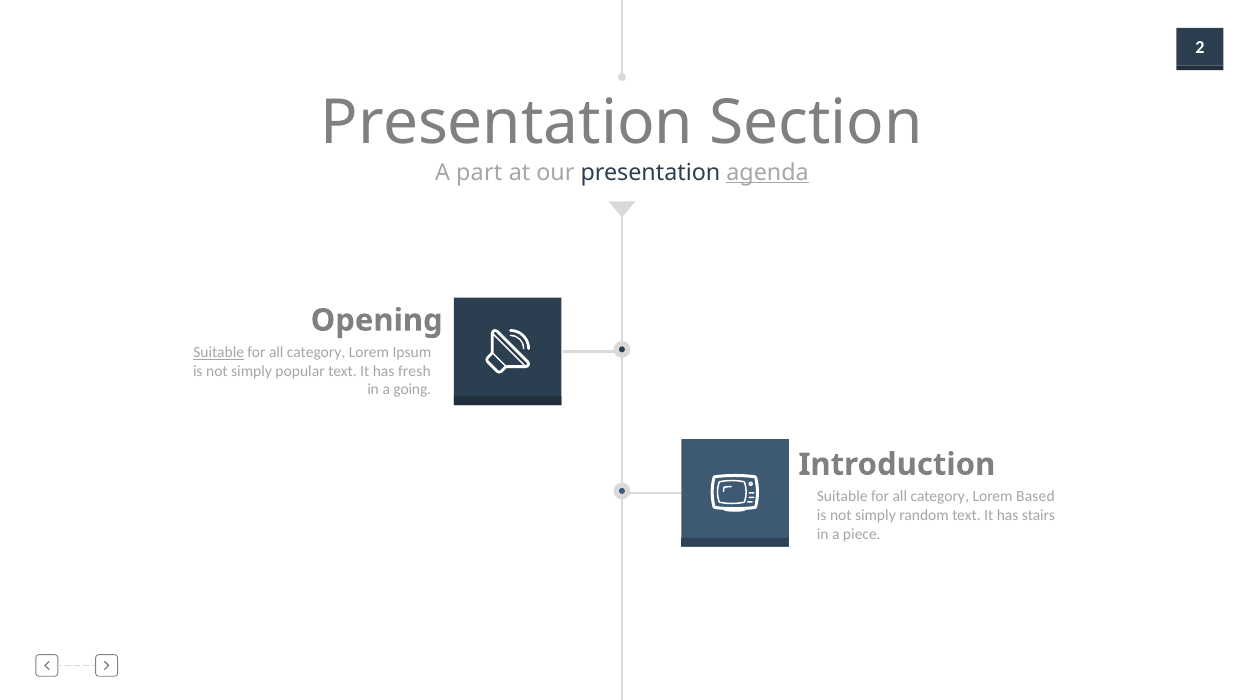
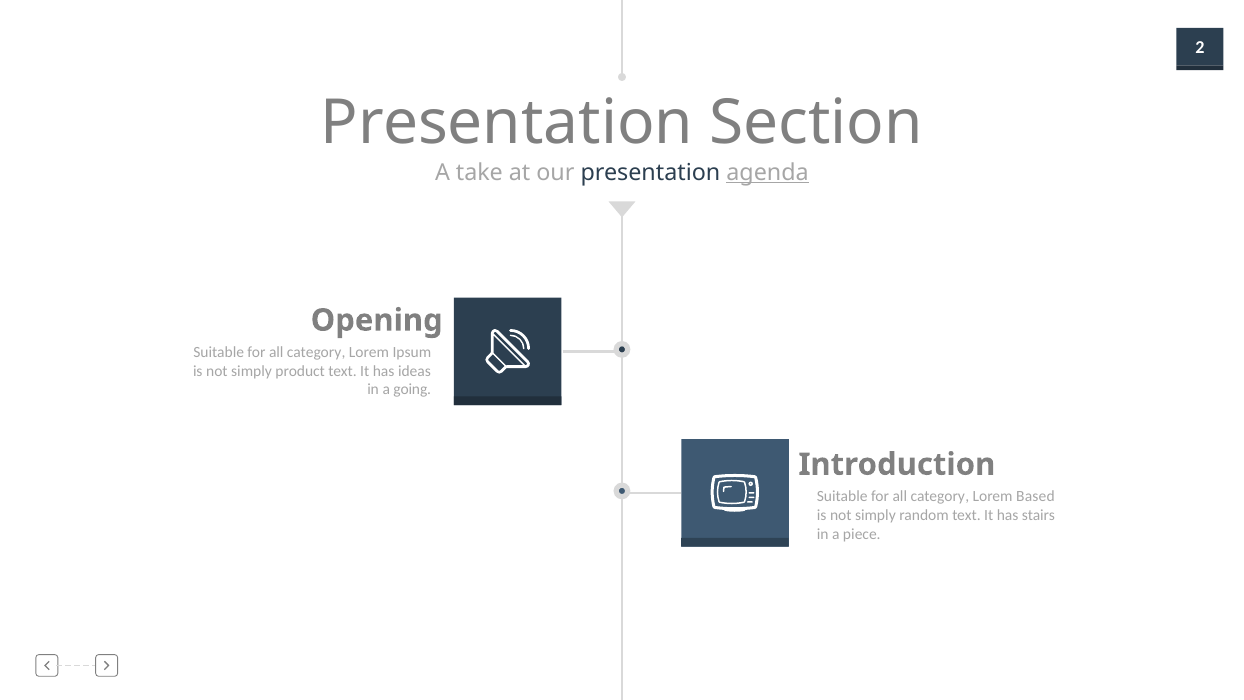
part: part -> take (479, 172)
Suitable underline: present -> none (219, 352)
popular: popular -> product (300, 371)
fresh: fresh -> ideas (414, 371)
